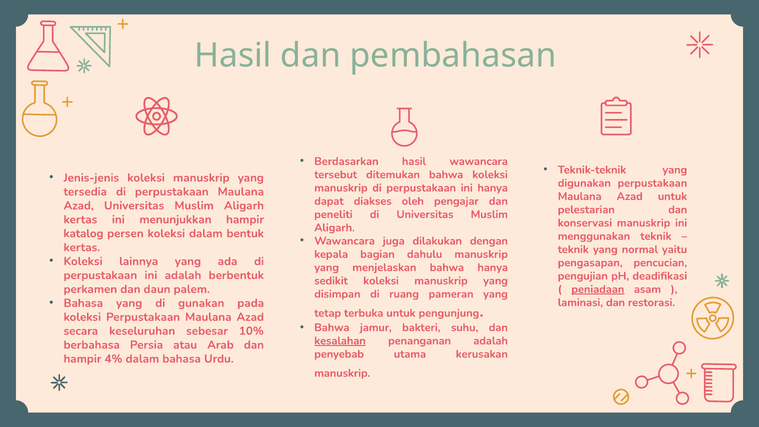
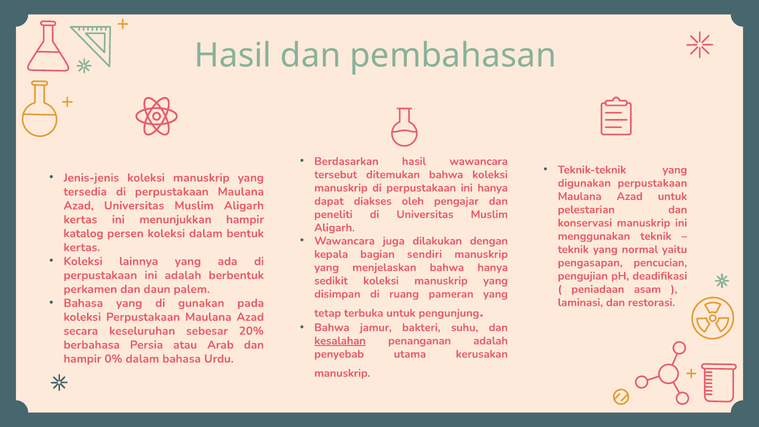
dahulu: dahulu -> sendiri (425, 254)
peniadaan underline: present -> none (598, 289)
10%: 10% -> 20% (251, 331)
4%: 4% -> 0% (113, 359)
